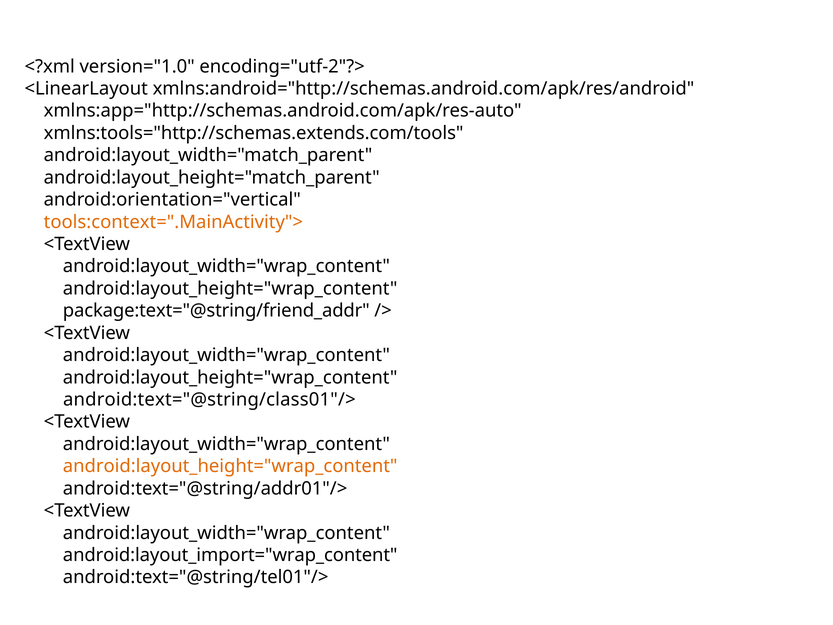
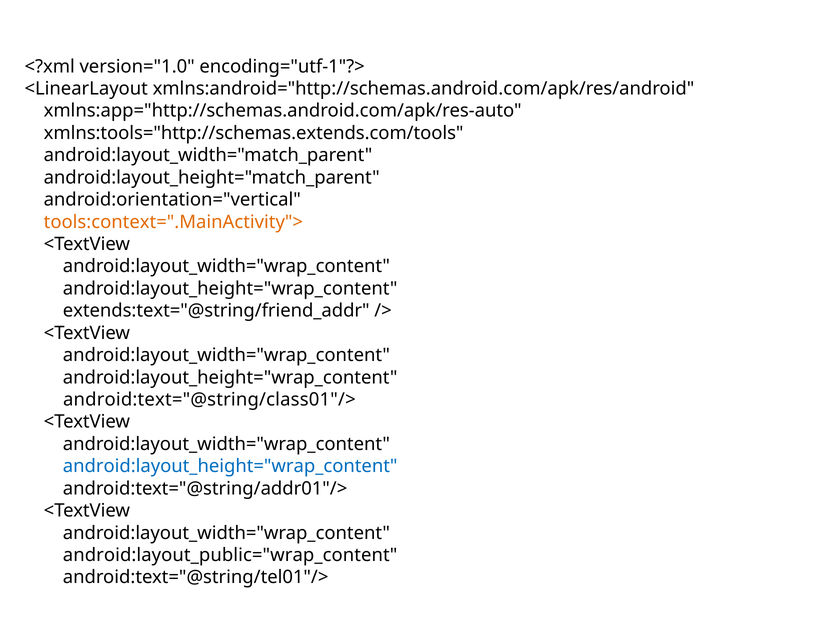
encoding="utf-2"?>: encoding="utf-2"?> -> encoding="utf-1"?> (282, 66)
package:text="@string/friend_addr: package:text="@string/friend_addr -> extends:text="@string/friend_addr (216, 311)
android:layout_height="wrap_content colour: orange -> blue (230, 466)
android:layout_import="wrap_content: android:layout_import="wrap_content -> android:layout_public="wrap_content (230, 555)
